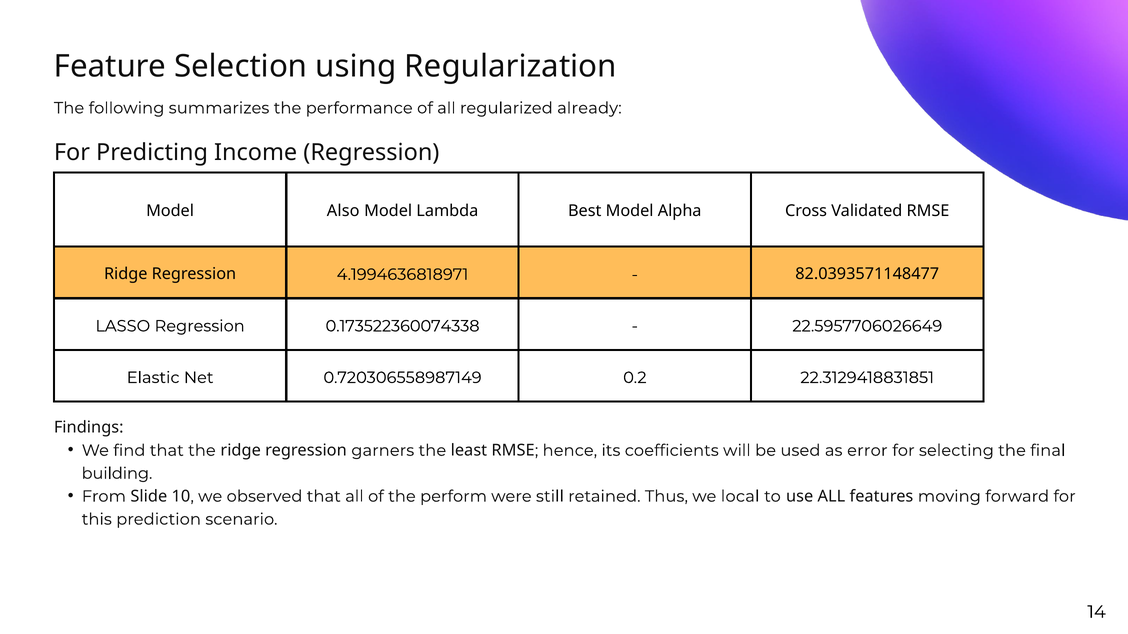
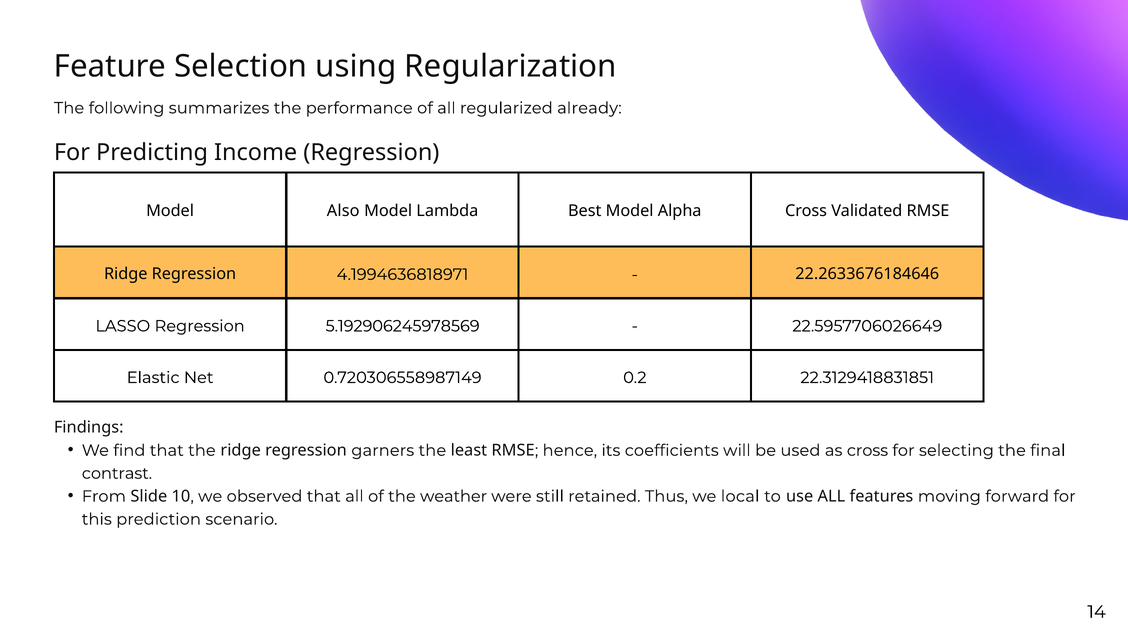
82.0393571148477: 82.0393571148477 -> 22.2633676184646 (867, 274)
0.173522360074338: 0.173522360074338 -> 5.192906245978569 (403, 326)
as error: error -> cross (867, 451)
building: building -> contrast (117, 474)
perform: perform -> weather (454, 497)
